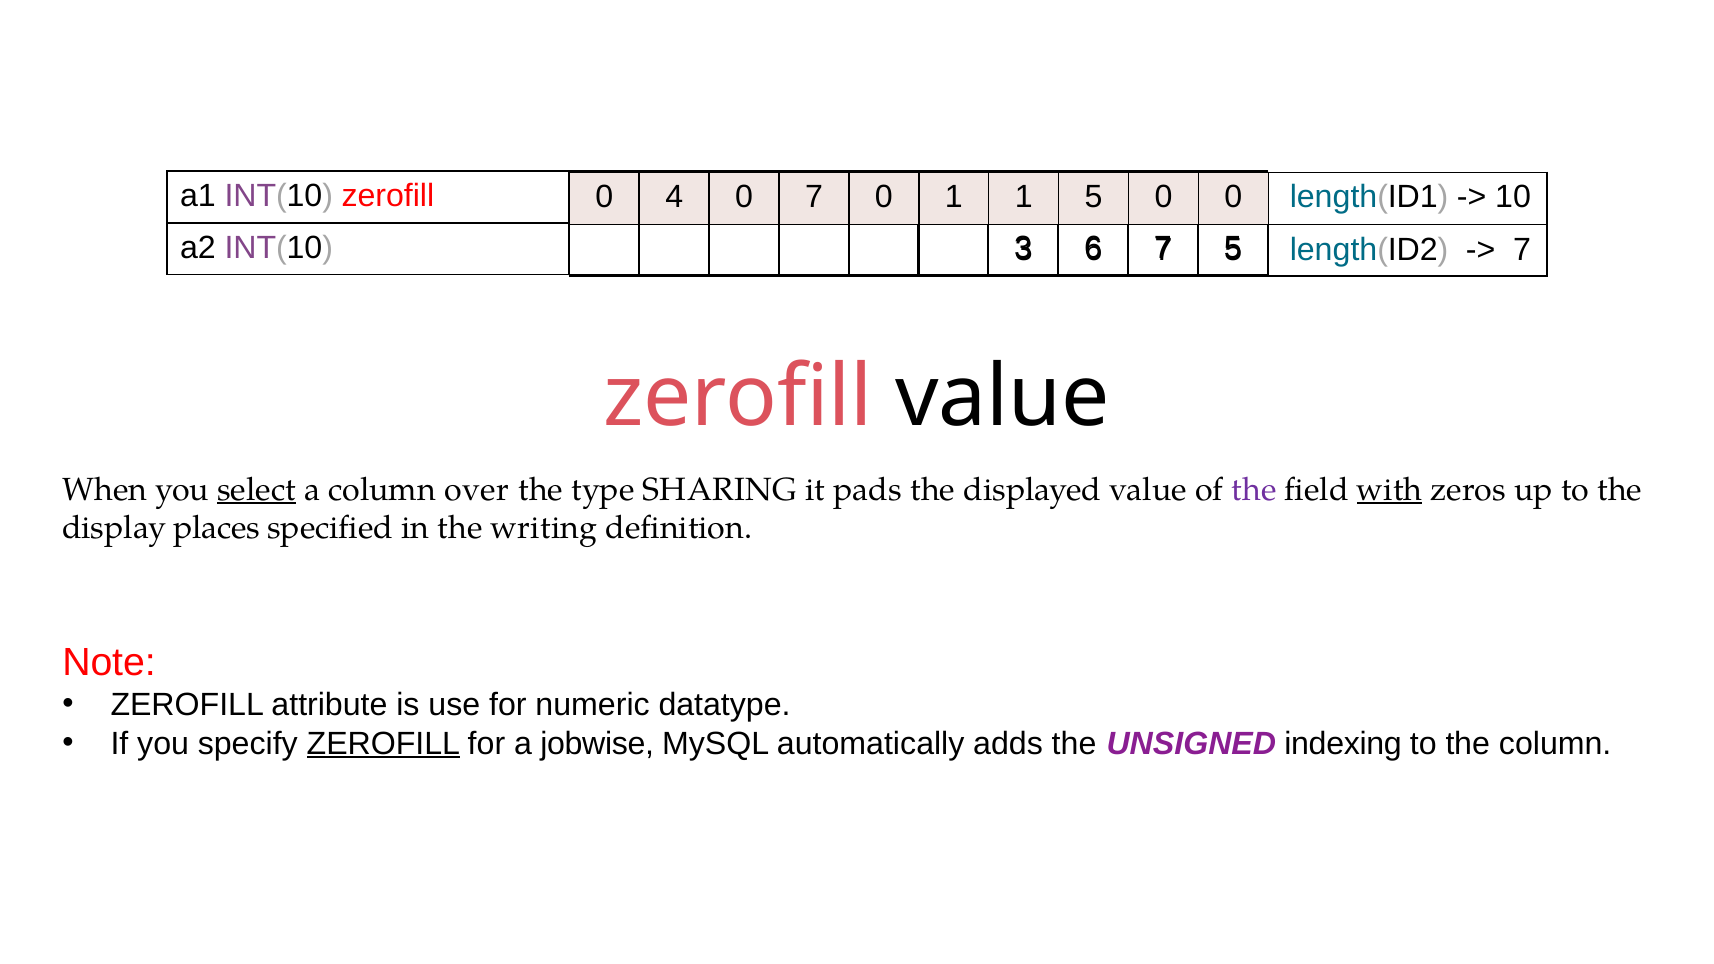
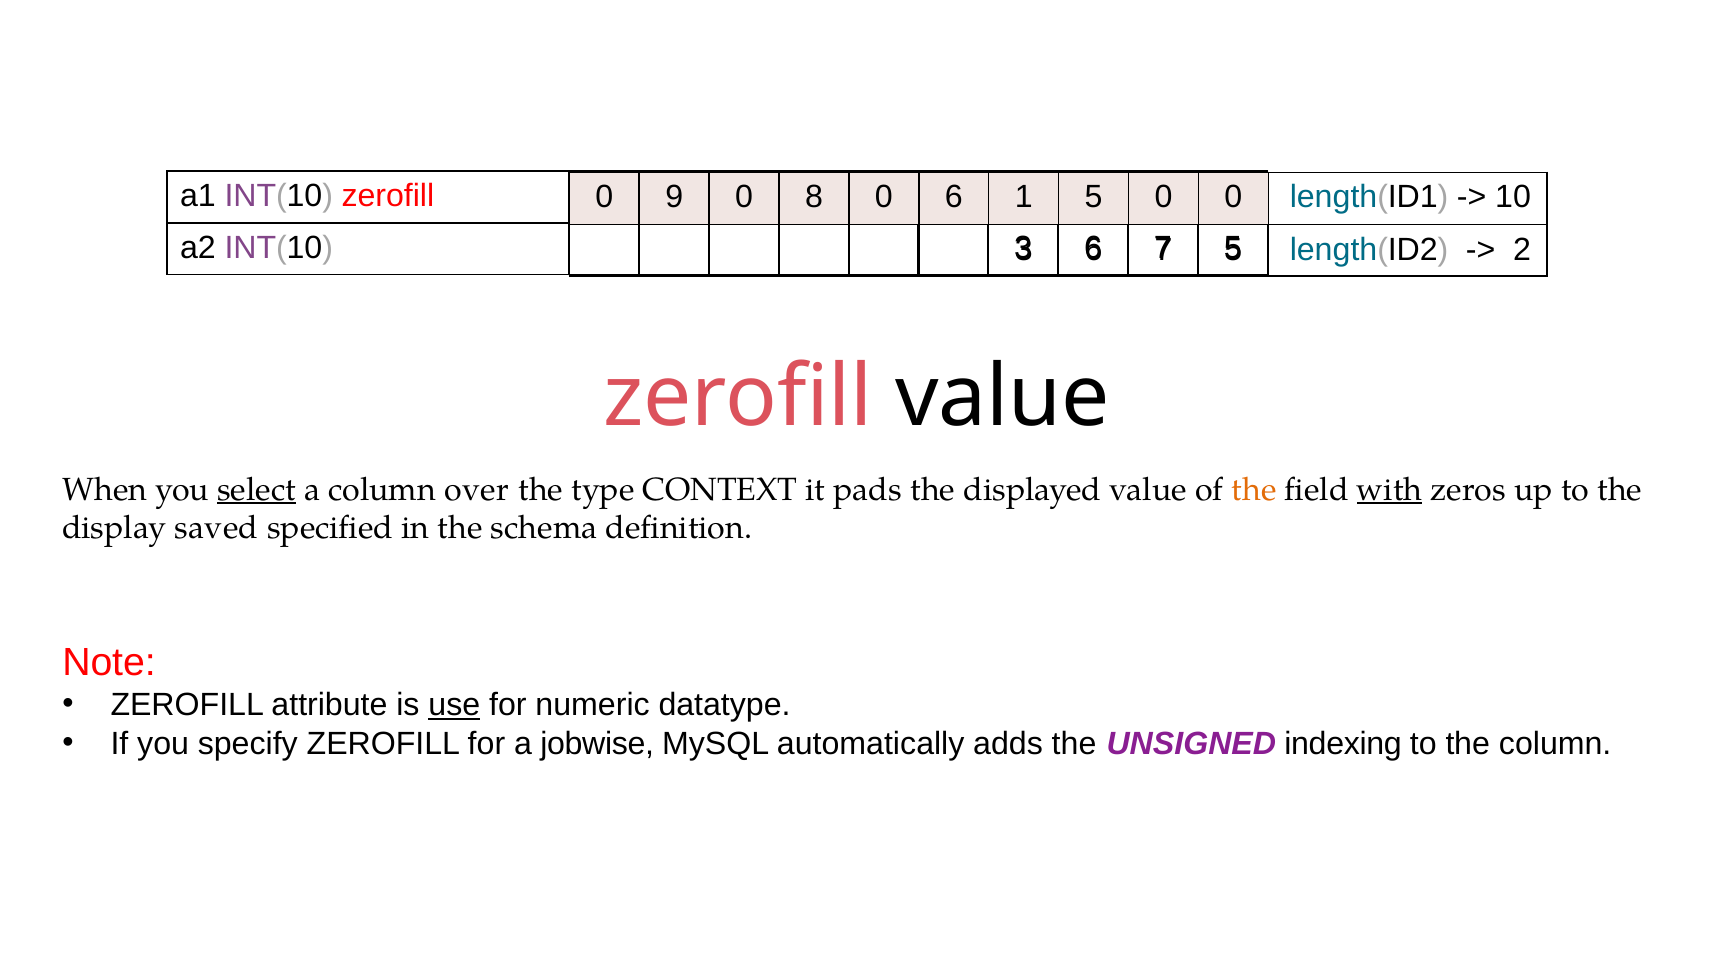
4: 4 -> 9 (674, 197)
0 7: 7 -> 8 (814, 197)
0 1: 1 -> 6 (954, 197)
7: 7 -> 2 (1522, 249)
SHARING: SHARING -> CONTEXT (720, 490)
the colour: purple -> orange (1254, 490)
places: places -> saved (216, 528)
writing: writing -> schema (544, 528)
use underline: none -> present (454, 705)
ZEROFILL underline: present -> none (383, 744)
